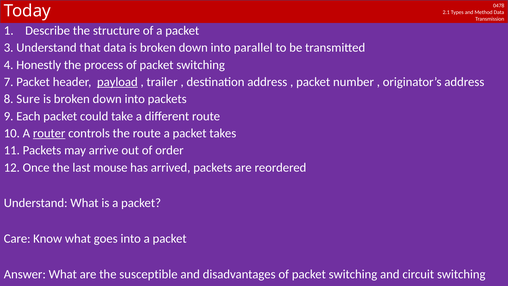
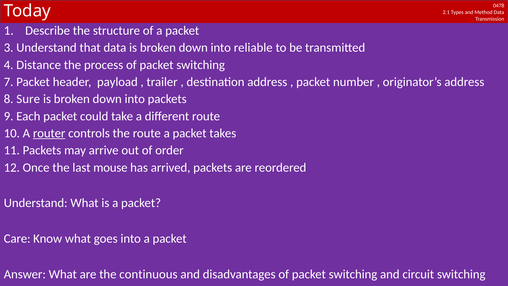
parallel: parallel -> reliable (253, 48)
Honestly: Honestly -> Distance (39, 65)
payload underline: present -> none (117, 82)
susceptible: susceptible -> continuous (148, 274)
